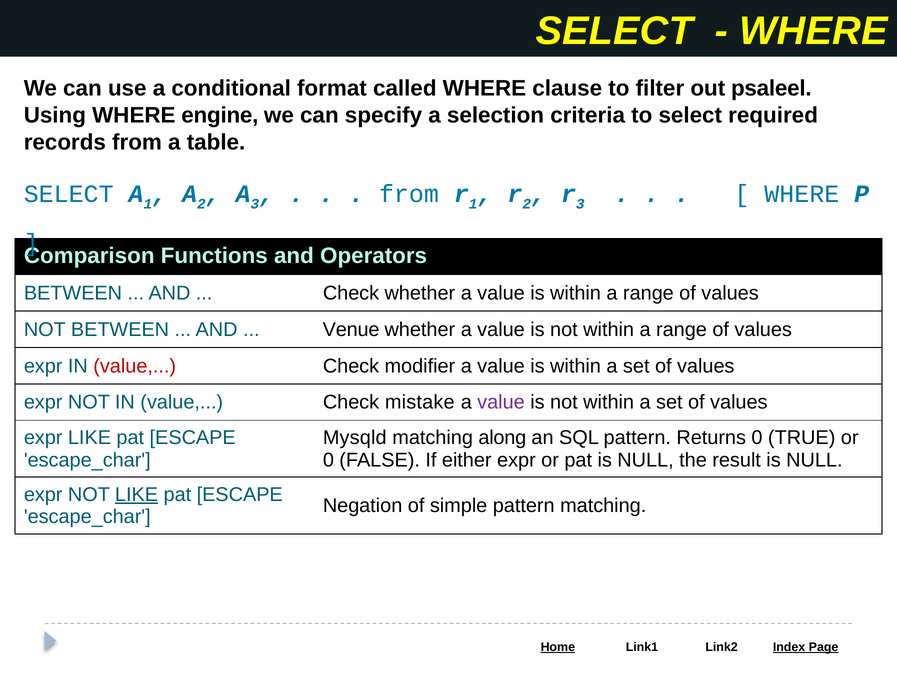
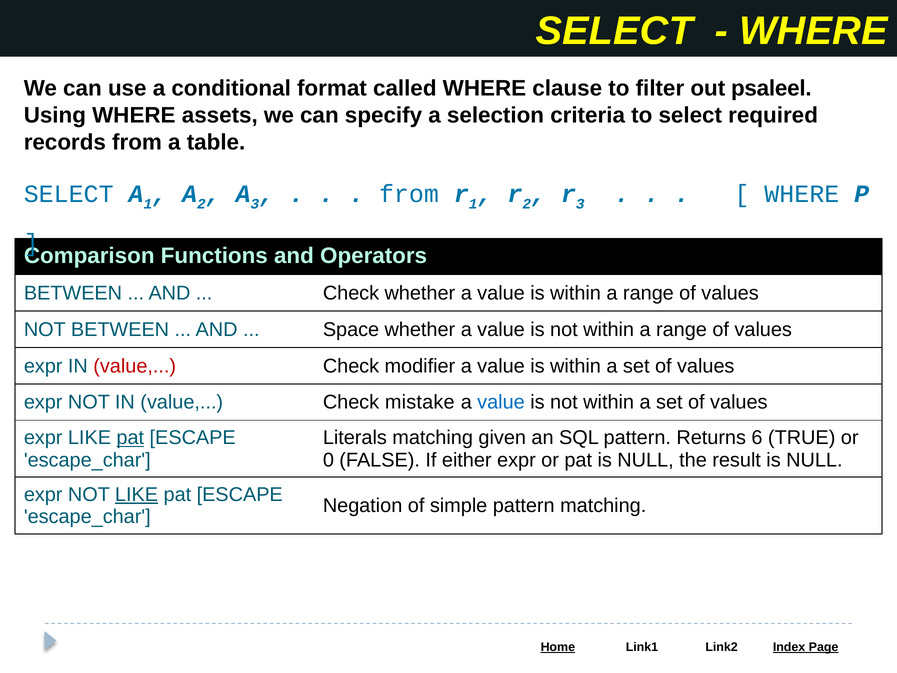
engine: engine -> assets (220, 115)
Venue: Venue -> Space (351, 329)
value colour: purple -> blue (501, 402)
pat underline: none -> present (130, 438)
Mysqld: Mysqld -> Literals (355, 438)
along: along -> given (502, 438)
Returns 0: 0 -> 6 (757, 438)
